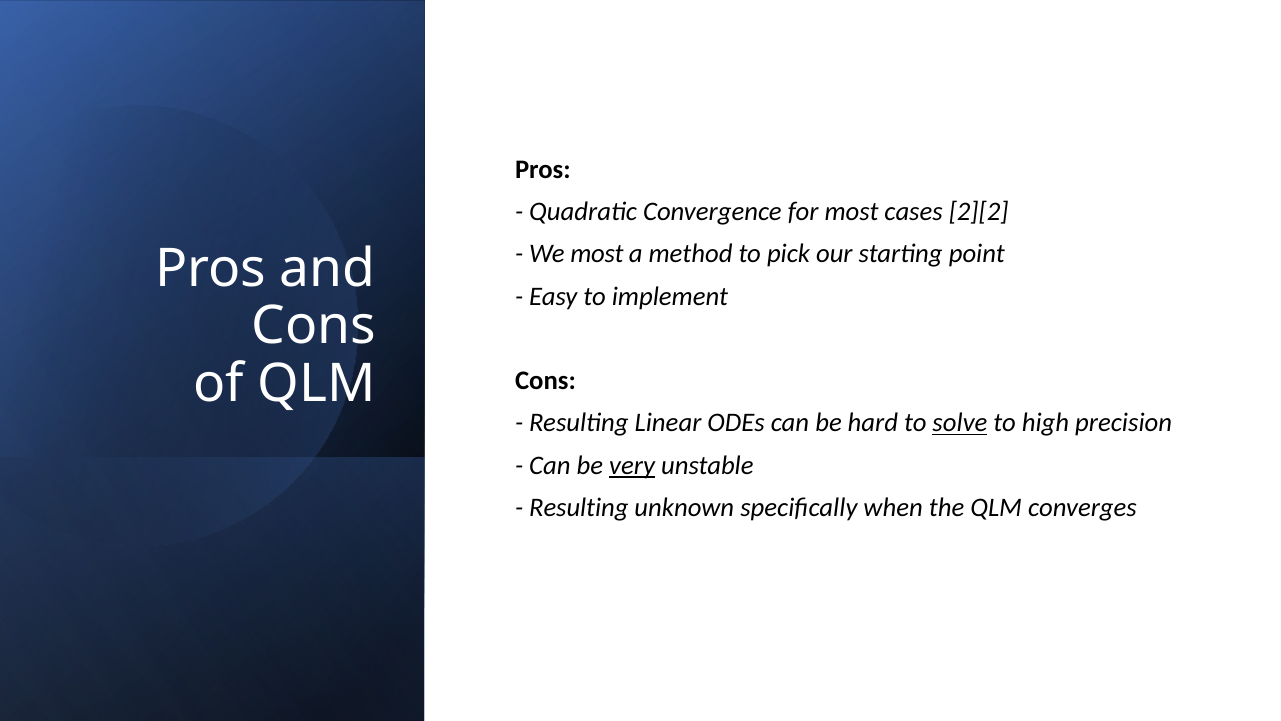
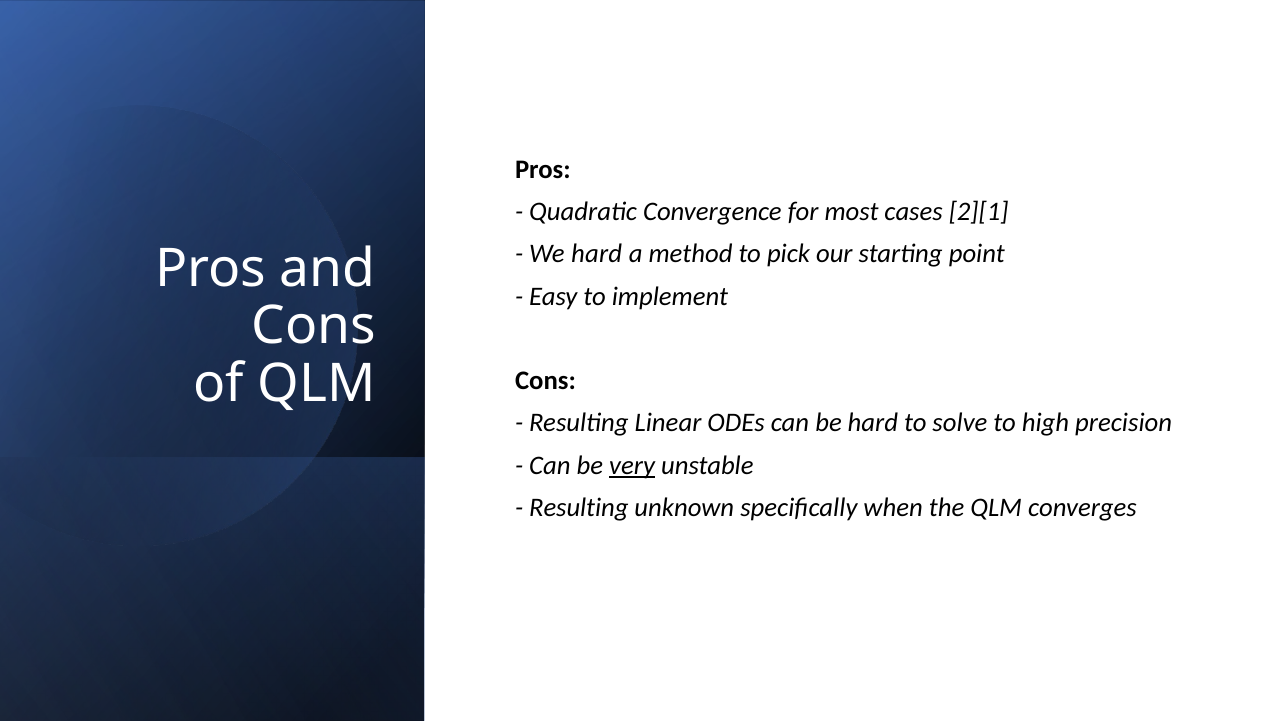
2][2: 2][2 -> 2][1 (979, 212)
We most: most -> hard (597, 254)
solve underline: present -> none (960, 423)
